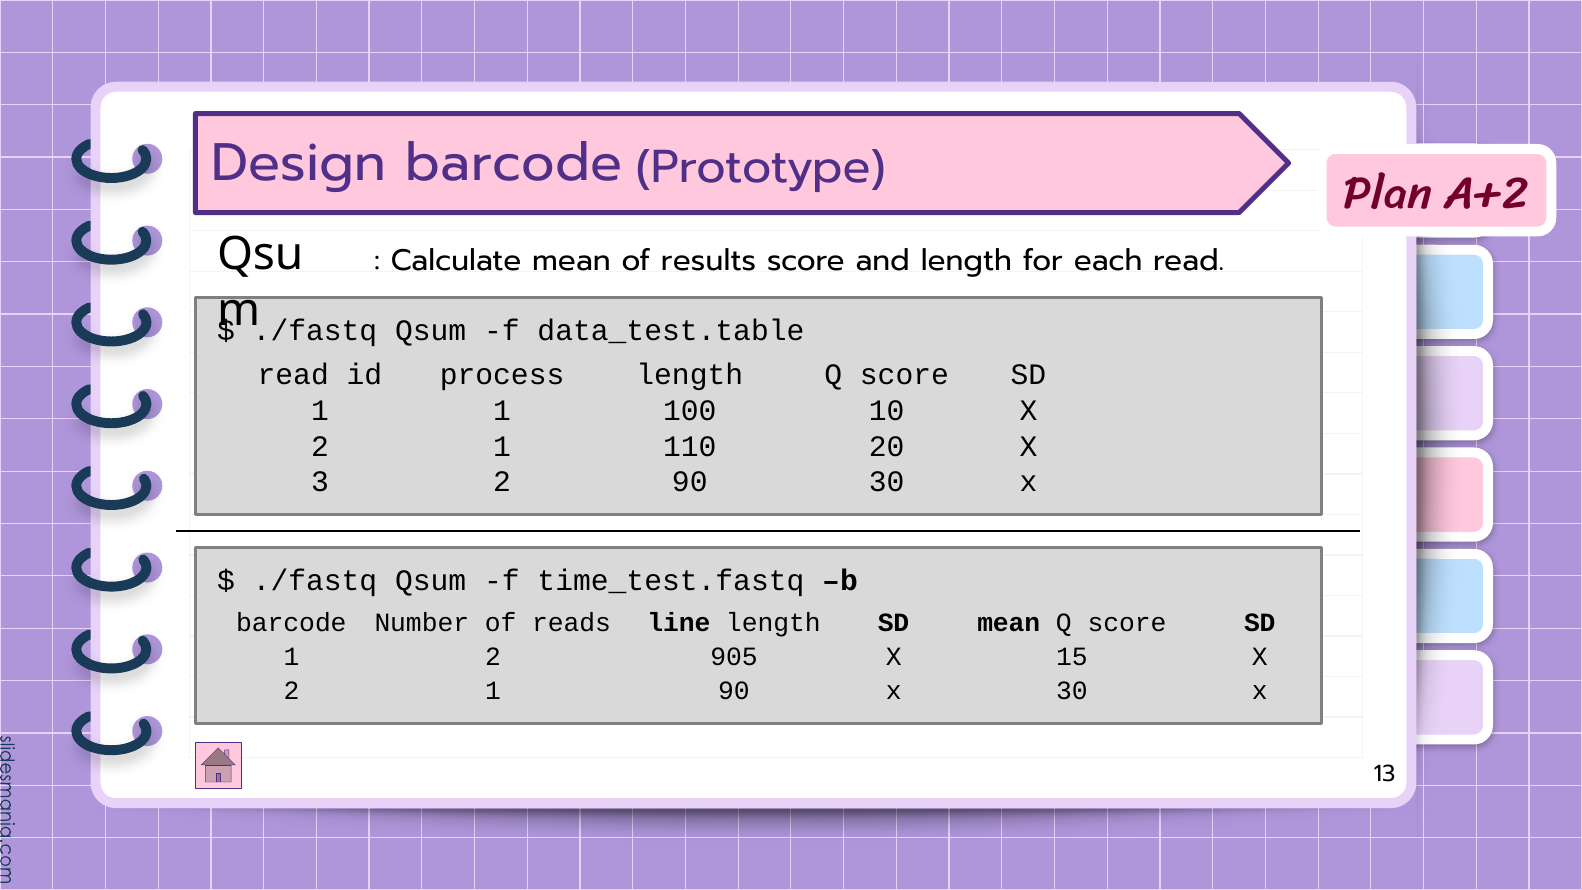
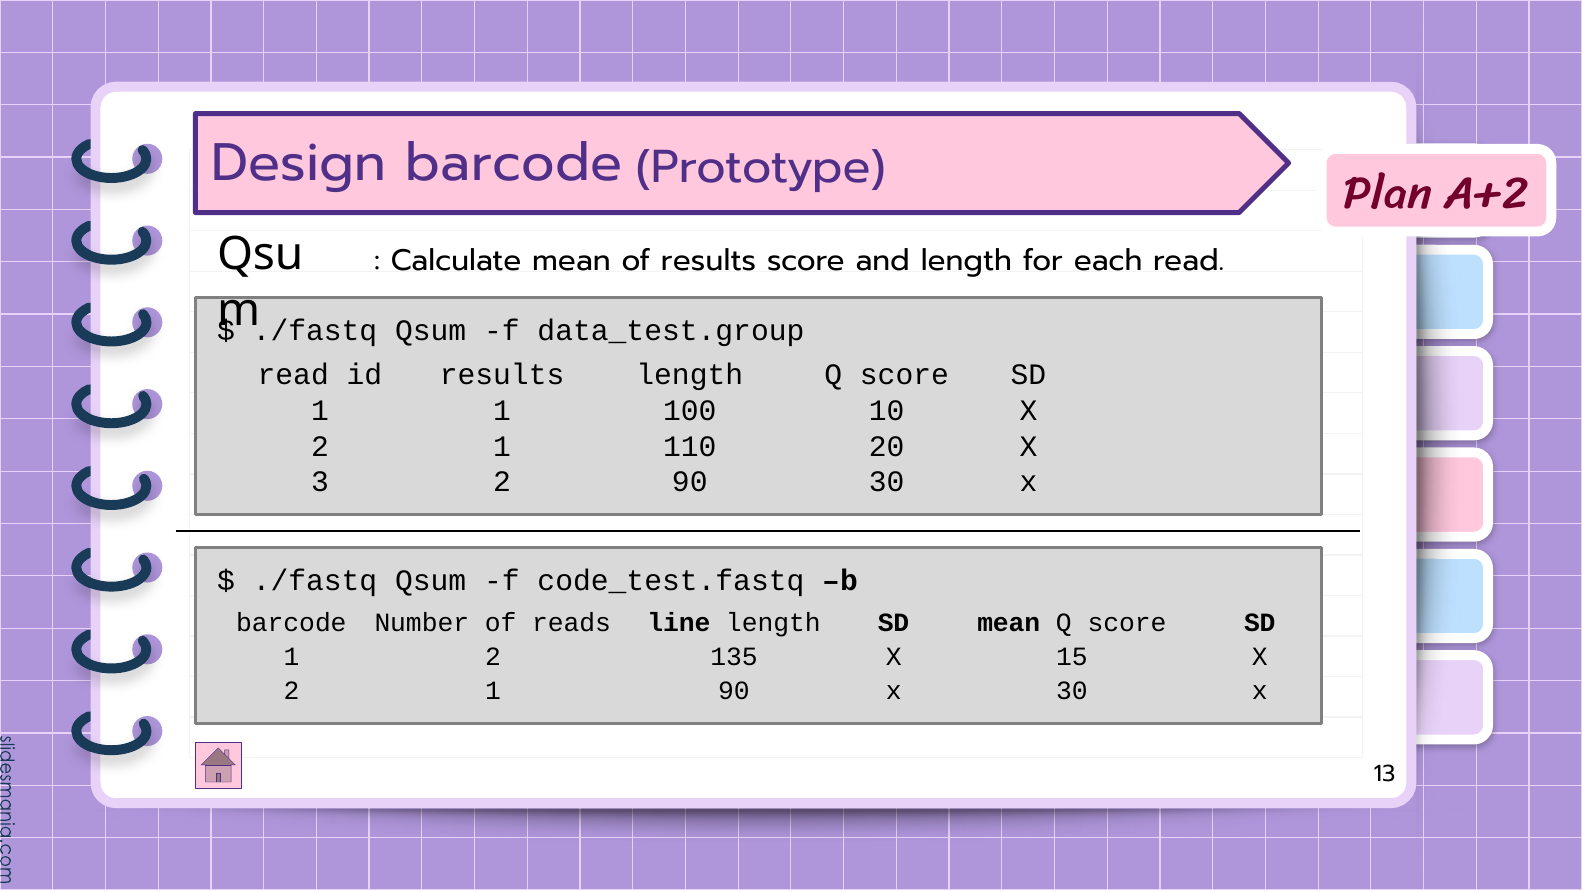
data_test.table: data_test.table -> data_test.group (671, 331)
id process: process -> results (502, 375)
time_test.fastq: time_test.fastq -> code_test.fastq (671, 580)
905: 905 -> 135 (734, 657)
